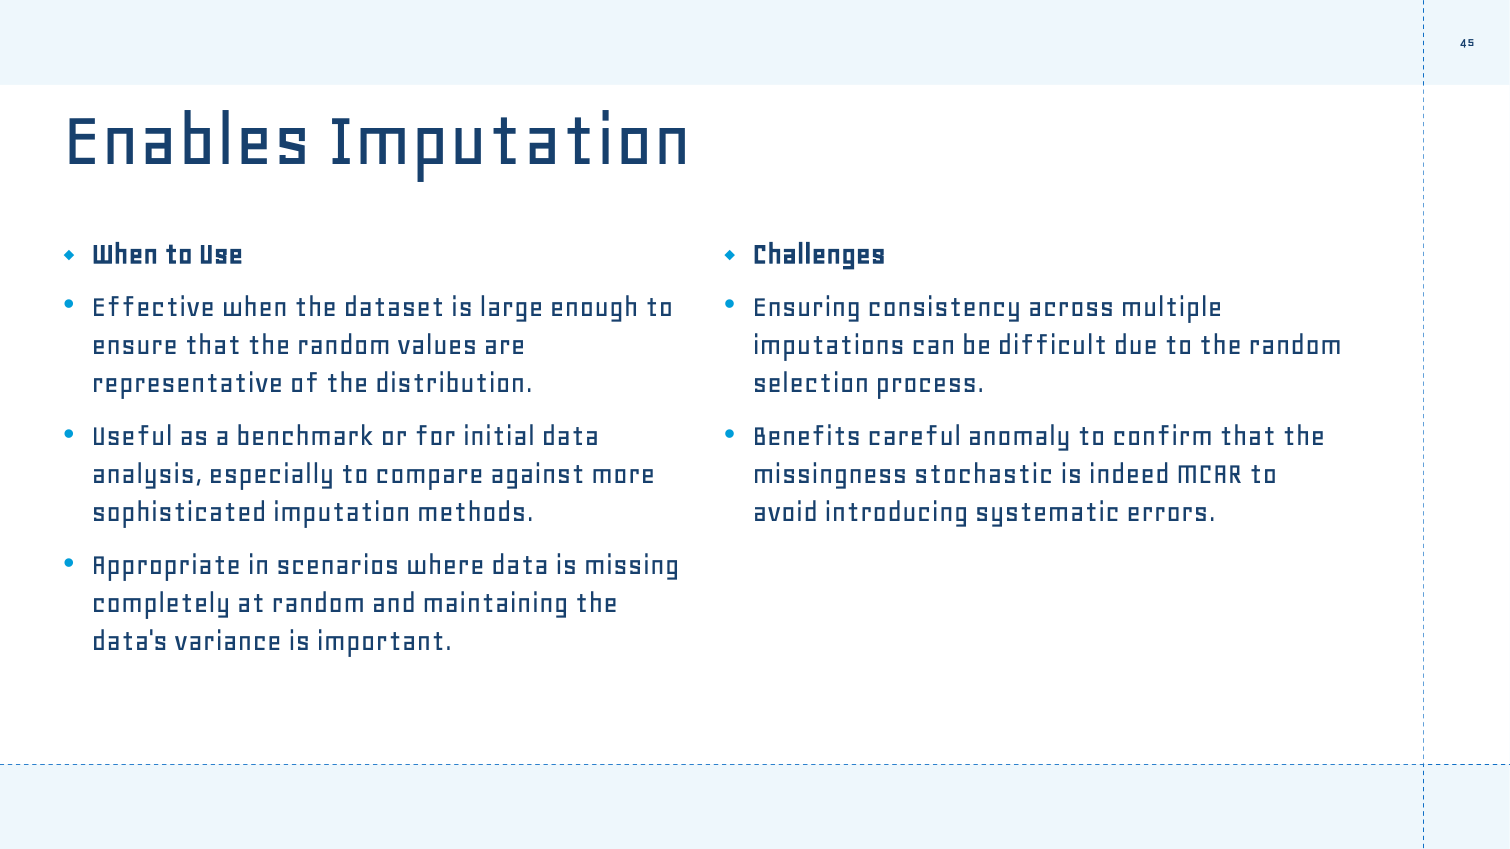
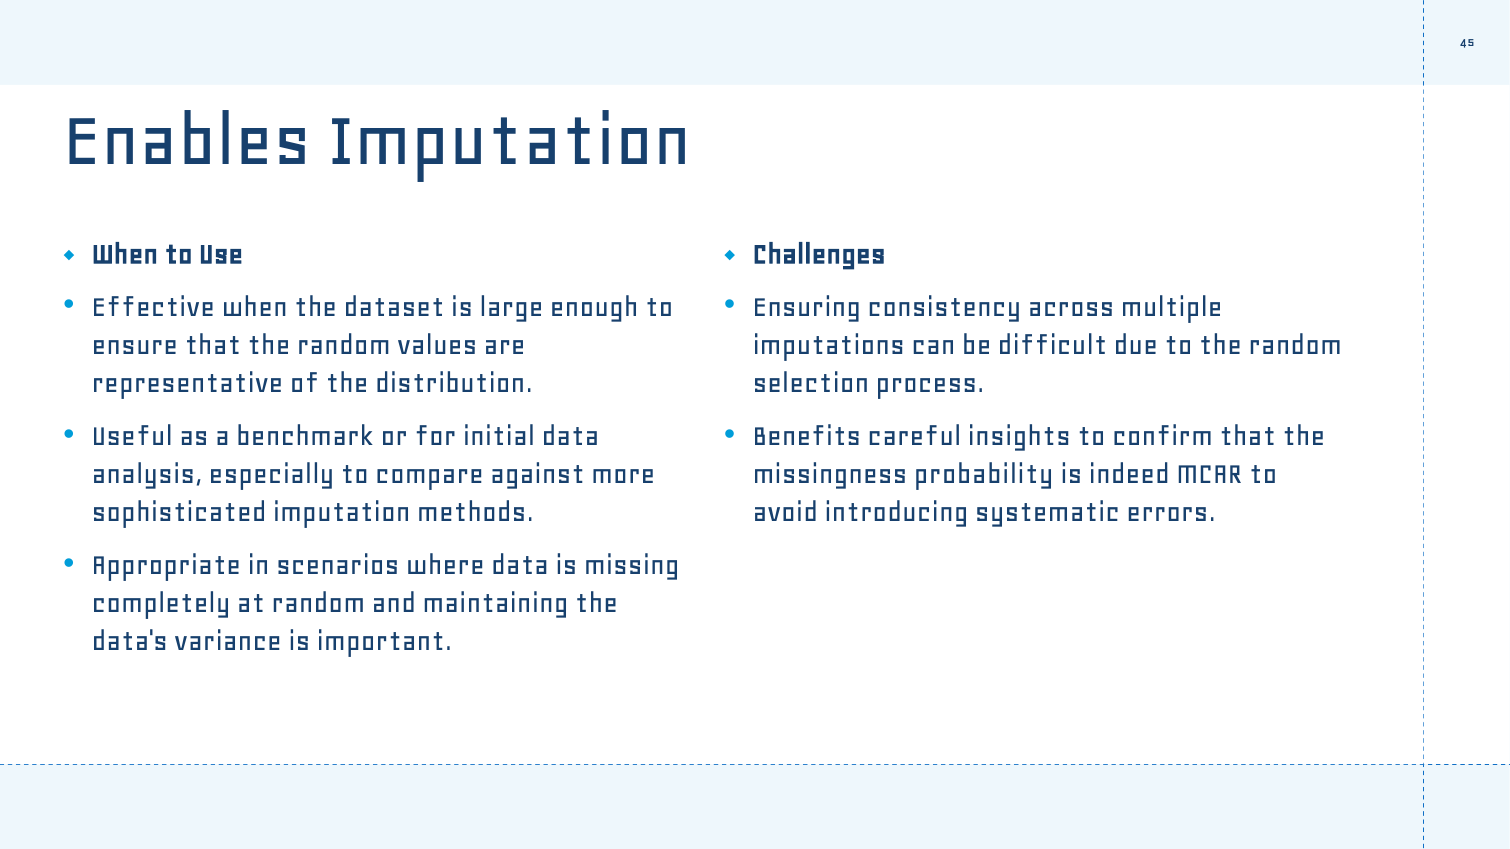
anomaly: anomaly -> insights (1019, 436)
stochastic: stochastic -> probability (984, 473)
